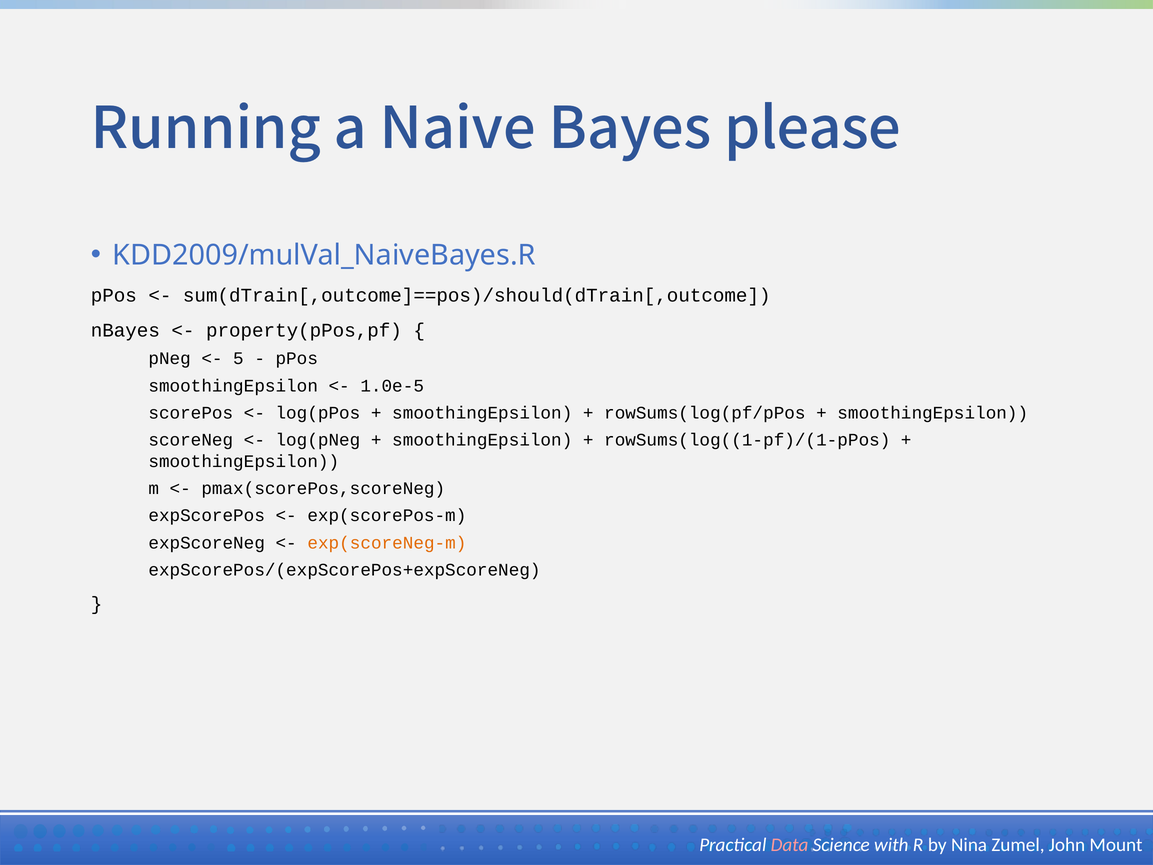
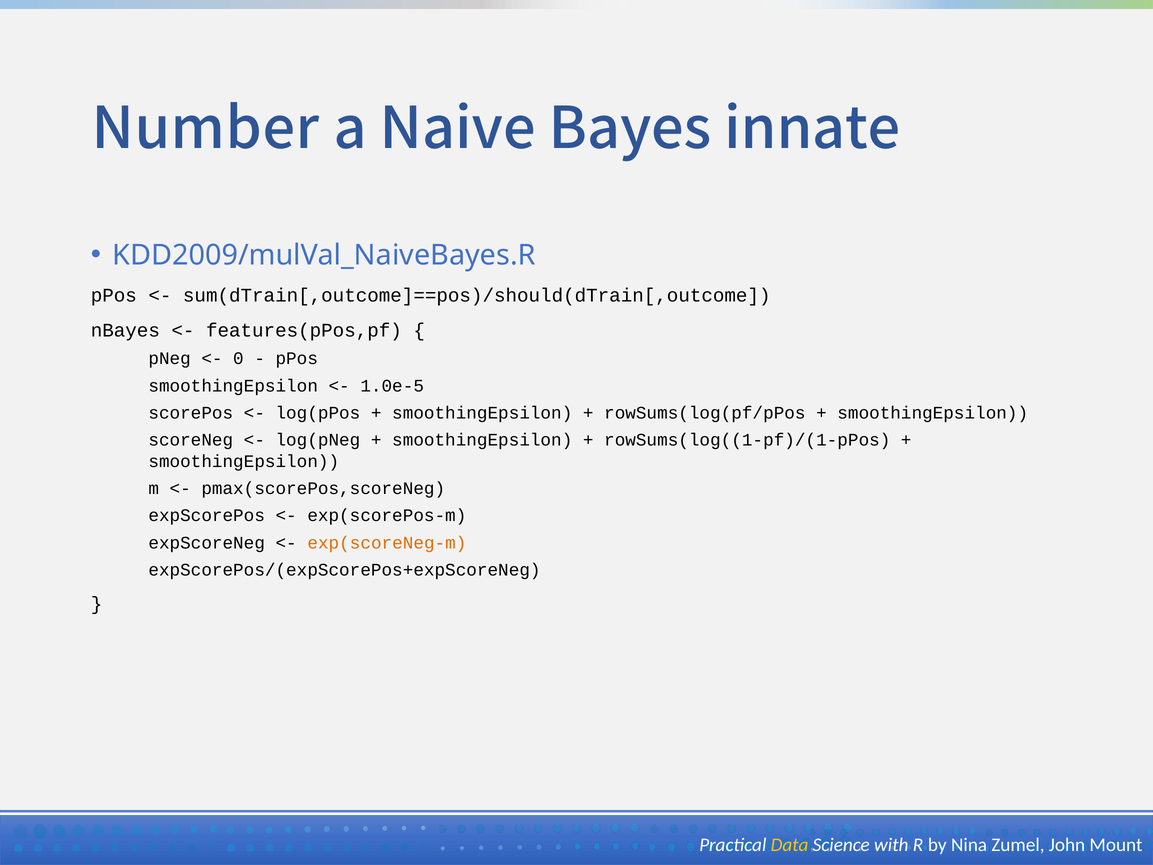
Running: Running -> Number (206, 129)
please: please -> innate (812, 129)
property(pPos,pf: property(pPos,pf -> features(pPos,pf (304, 331)
5: 5 -> 0 (238, 359)
Data colour: pink -> yellow (790, 845)
